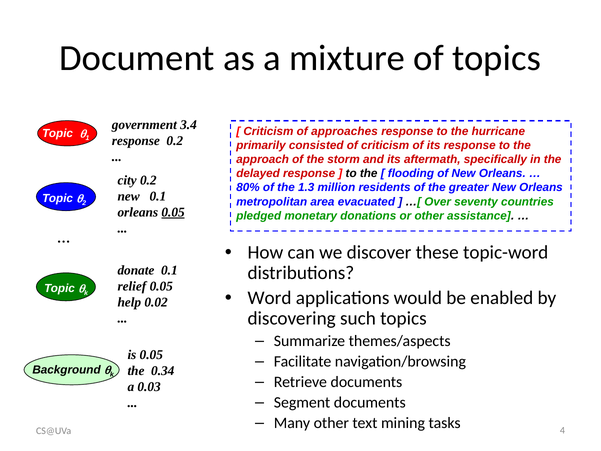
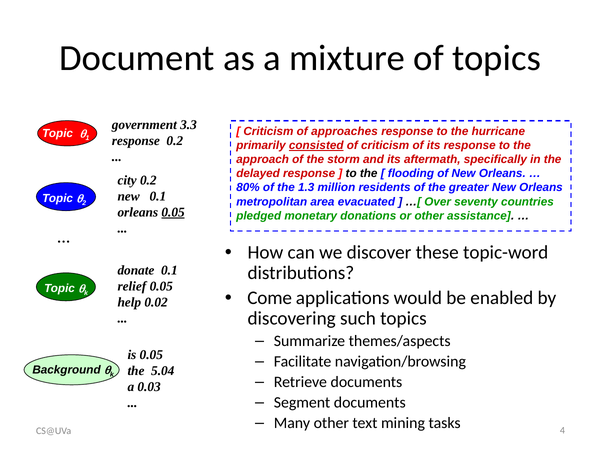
3.4: 3.4 -> 3.3 (189, 125)
consisted underline: none -> present (316, 145)
Word: Word -> Come (270, 298)
0.34: 0.34 -> 5.04 (163, 371)
